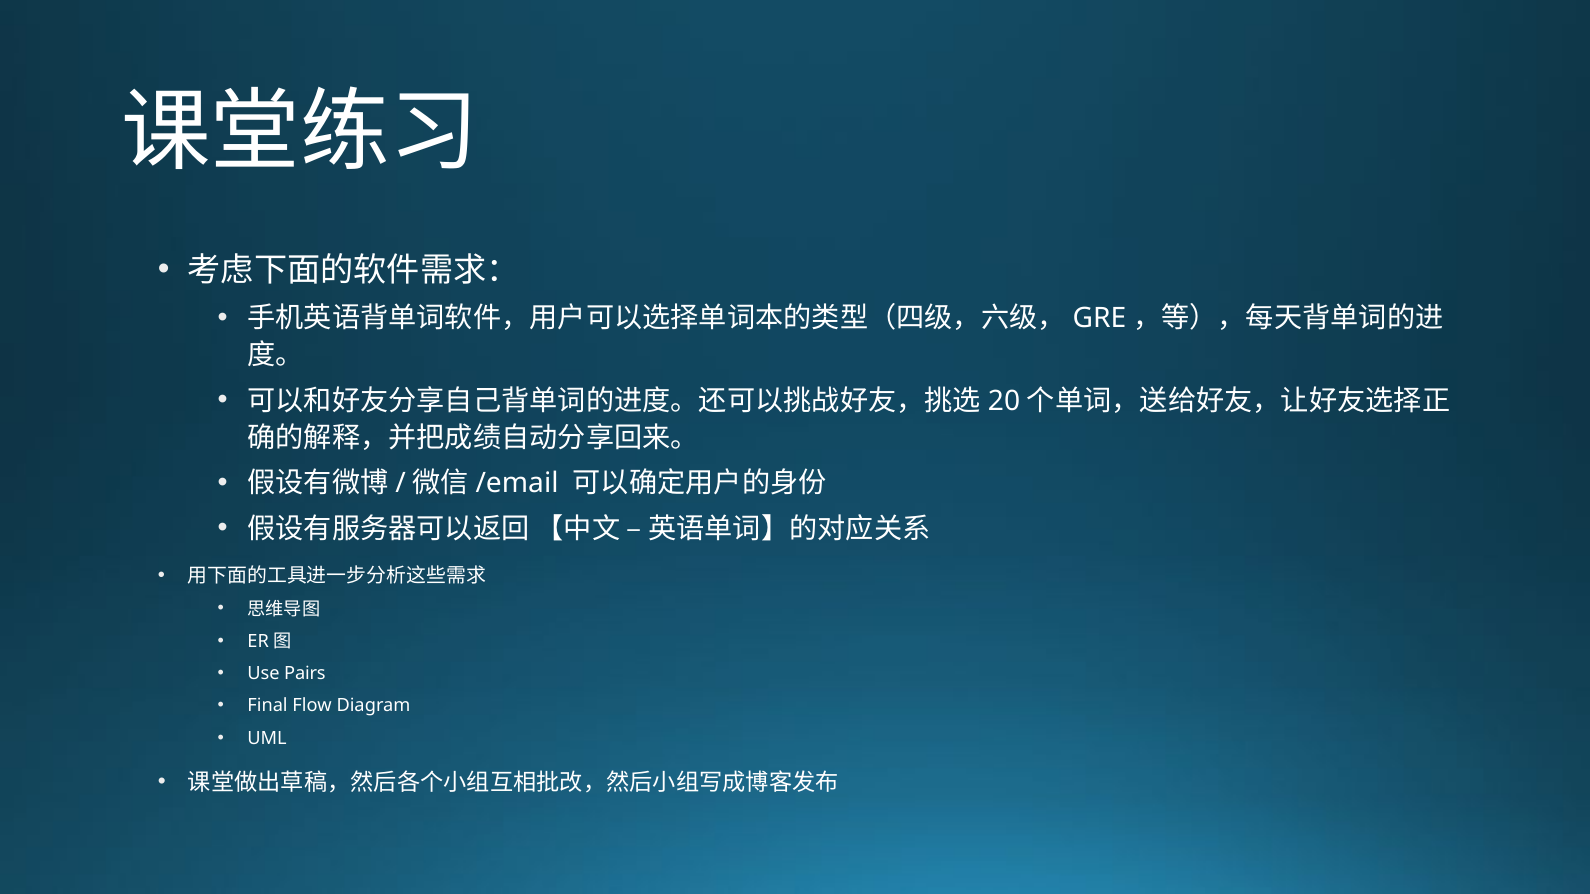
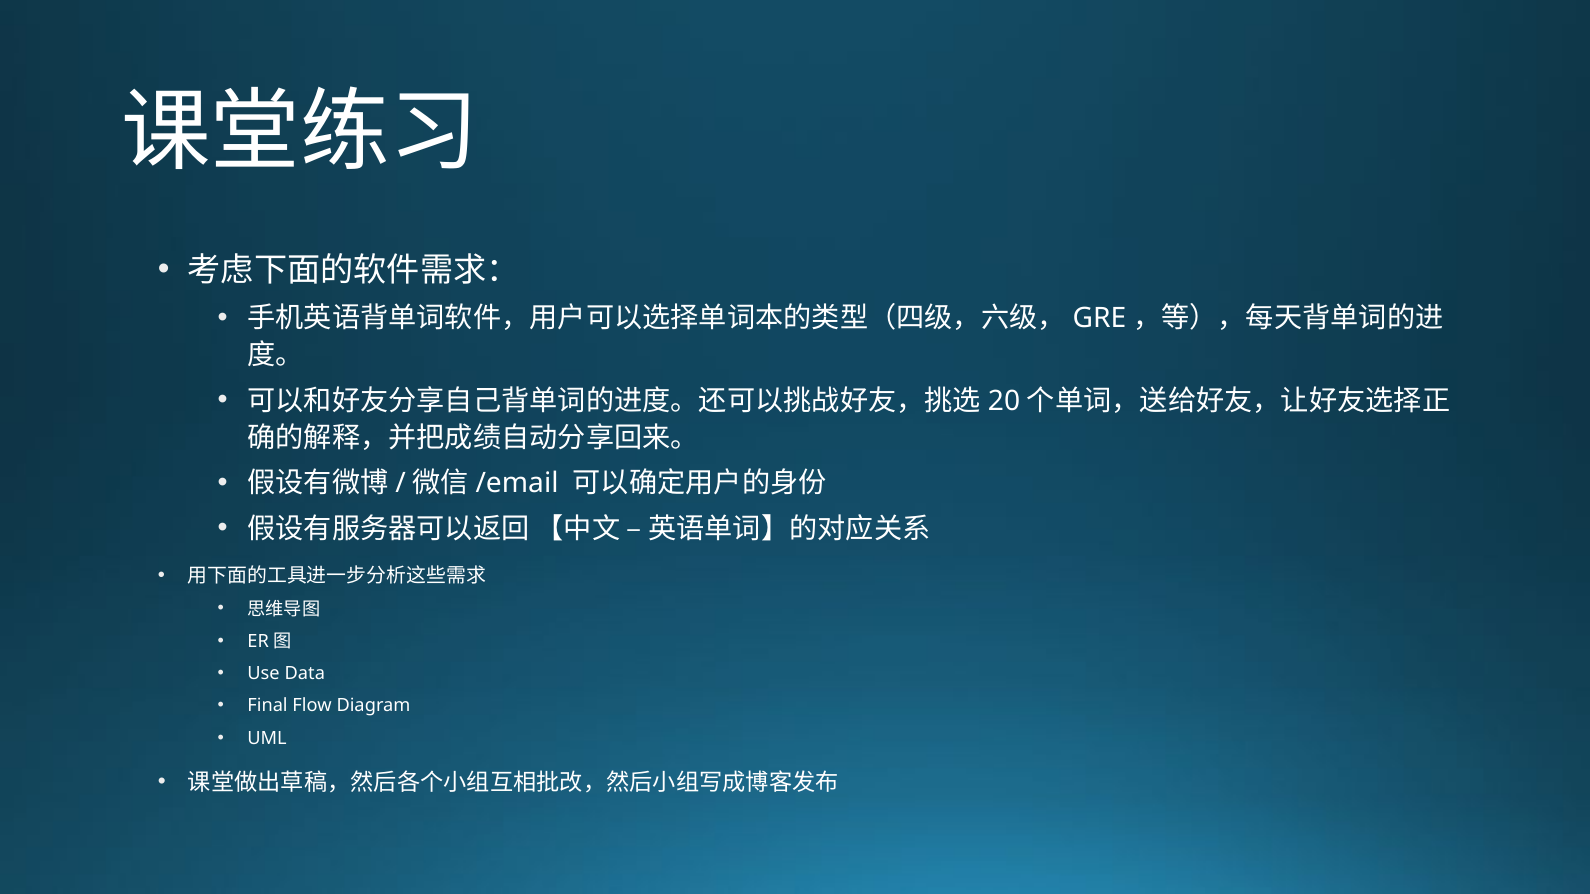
Pairs: Pairs -> Data (305, 674)
